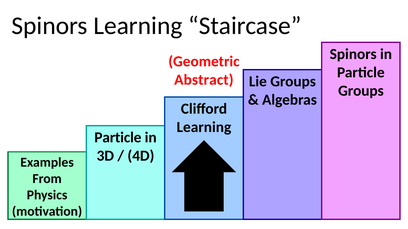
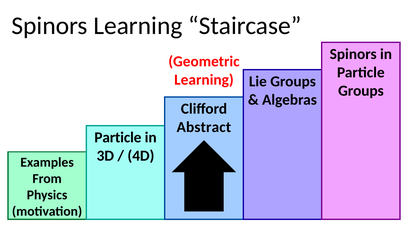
Abstract: Abstract -> Learning (204, 80)
Learning: Learning -> Abstract (204, 127)
